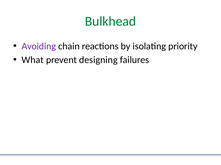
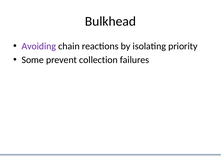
Bulkhead colour: green -> black (110, 21)
What: What -> Some (33, 60)
designing: designing -> collection (98, 60)
